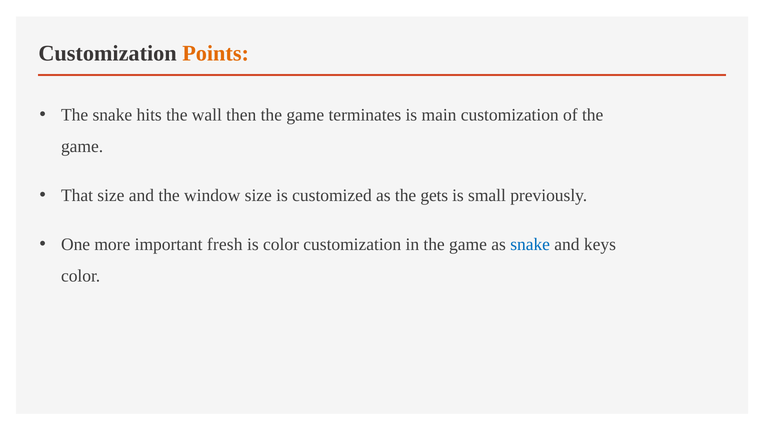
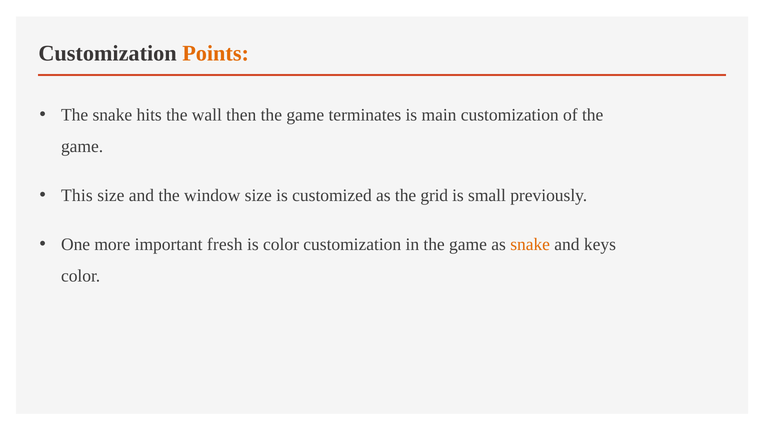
That: That -> This (77, 195)
gets: gets -> grid (434, 195)
snake colour: blue -> orange (530, 244)
